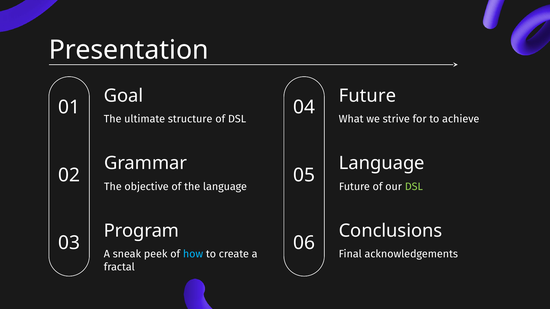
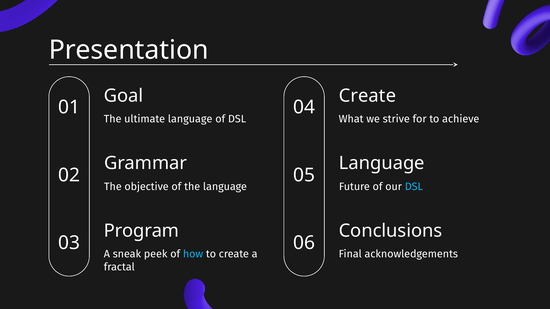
Future: Future -> Create (367, 96)
ultimate structure: structure -> language (190, 119)
DSL colour: light green -> light blue (414, 187)
